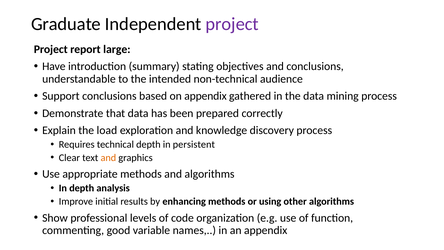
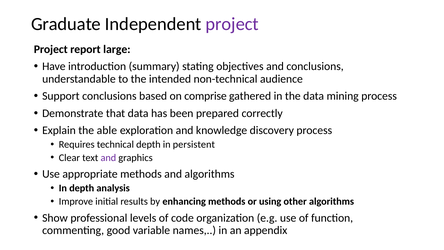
on appendix: appendix -> comprise (205, 96)
load: load -> able (107, 130)
and colour: orange -> purple (108, 158)
